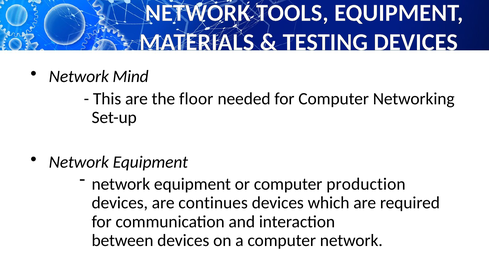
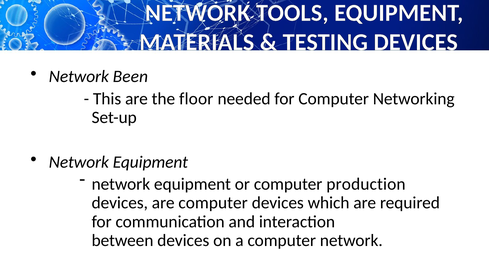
Mind: Mind -> Been (130, 77)
are continues: continues -> computer (213, 203)
